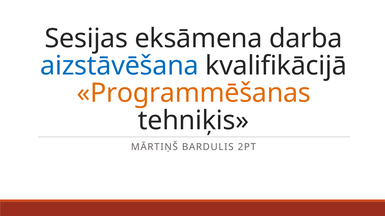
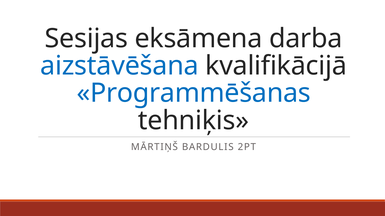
Programmēšanas colour: orange -> blue (194, 93)
